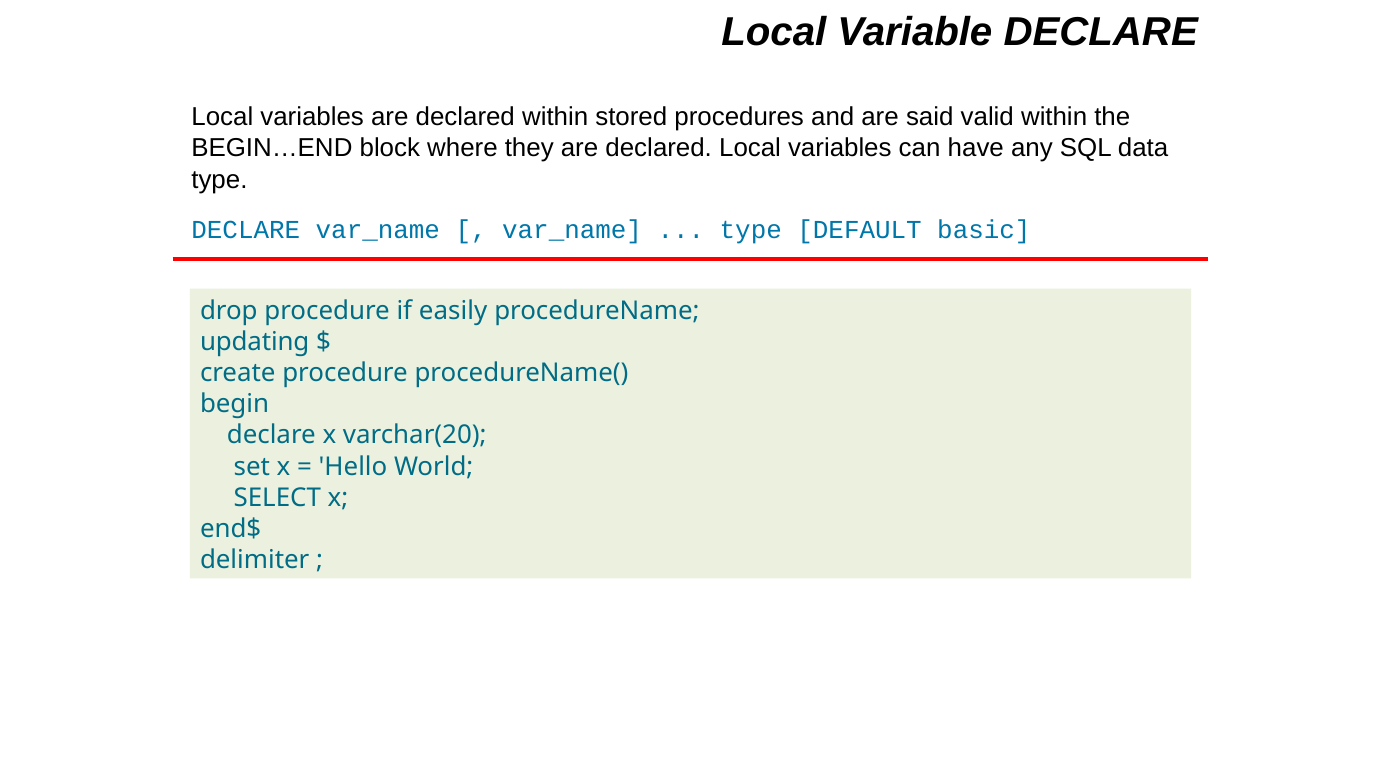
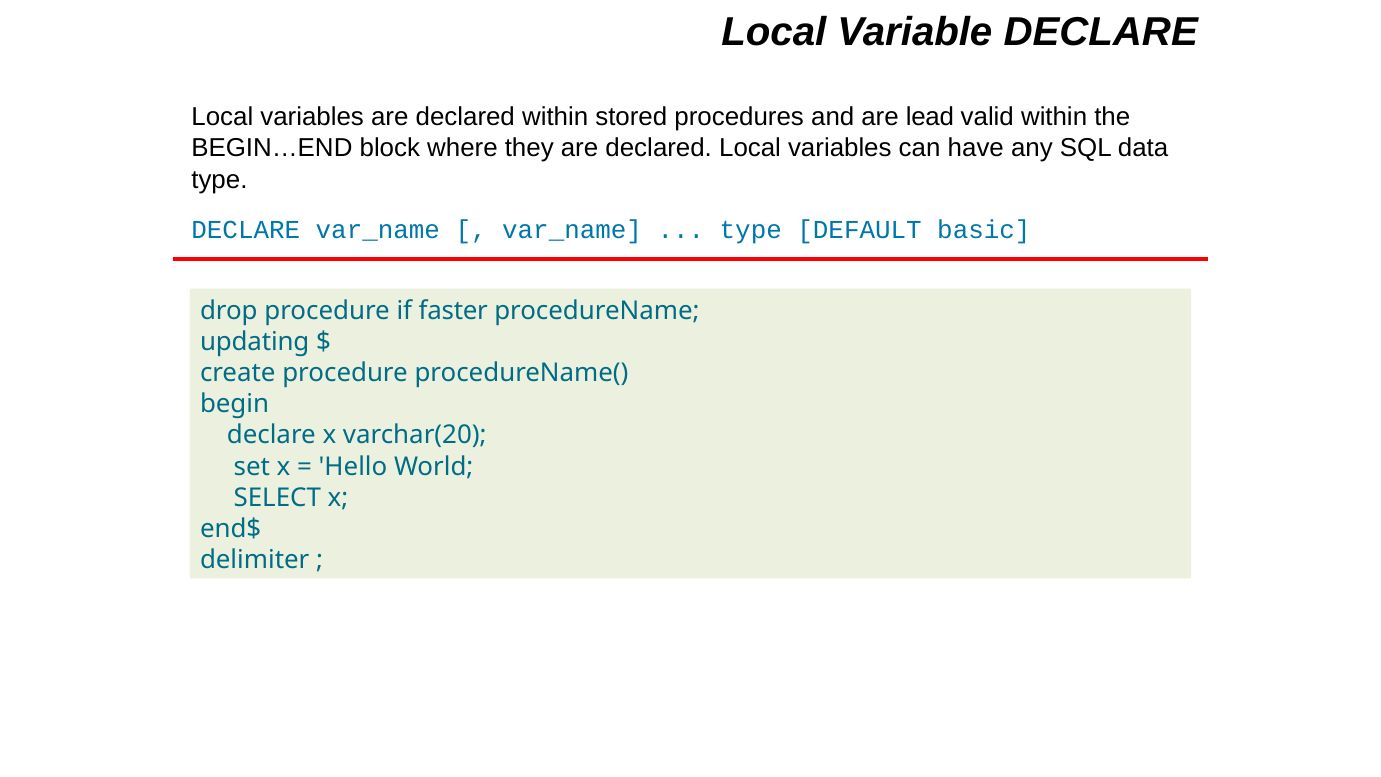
said: said -> lead (930, 117)
easily: easily -> faster (453, 311)
